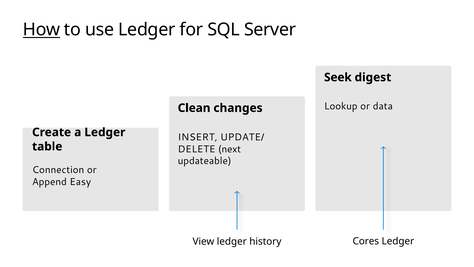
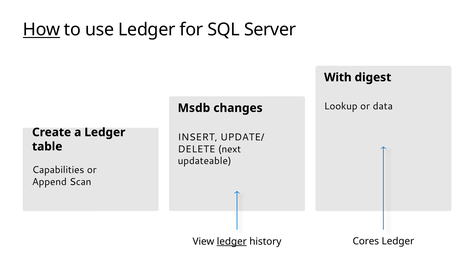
Seek: Seek -> With (338, 77)
Clean: Clean -> Msdb (194, 108)
Connection: Connection -> Capabilities (58, 170)
Easy: Easy -> Scan (80, 182)
ledger underline: none -> present (232, 241)
